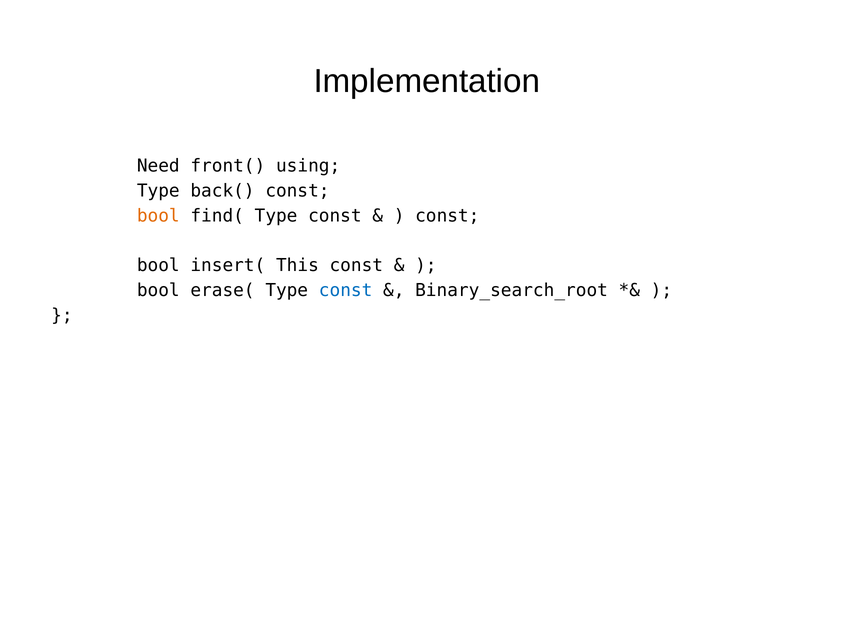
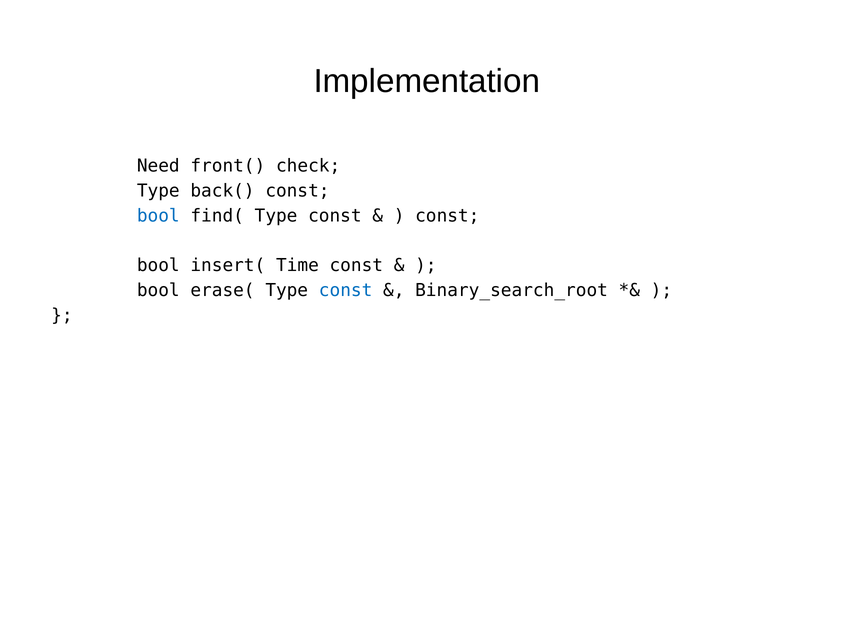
using: using -> check (308, 166)
bool colour: orange -> blue (158, 215)
This: This -> Time (297, 265)
